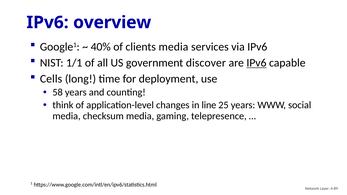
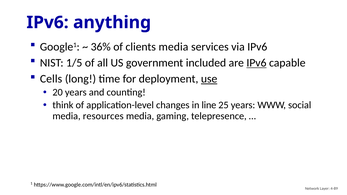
overview: overview -> anything (112, 22)
40%: 40% -> 36% (101, 47)
1/1: 1/1 -> 1/5 (74, 63)
discover: discover -> included (206, 63)
use underline: none -> present (209, 79)
58: 58 -> 20 (58, 92)
checksum: checksum -> resources (103, 116)
